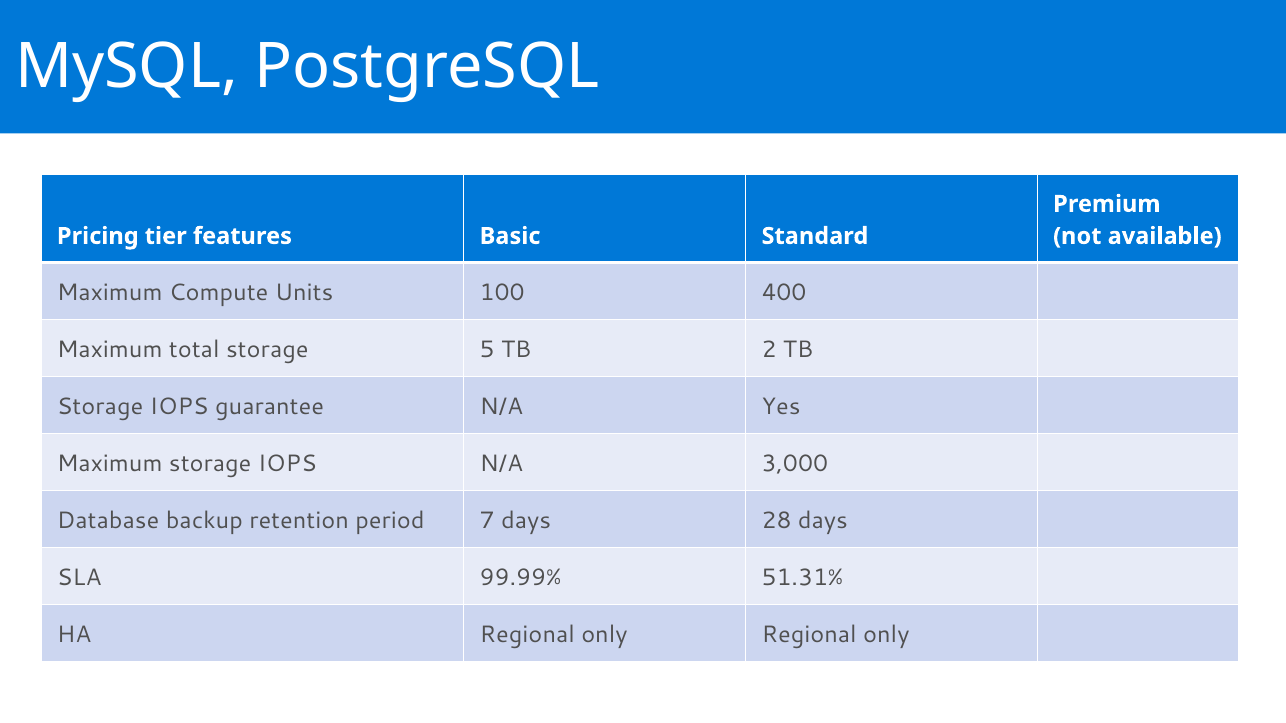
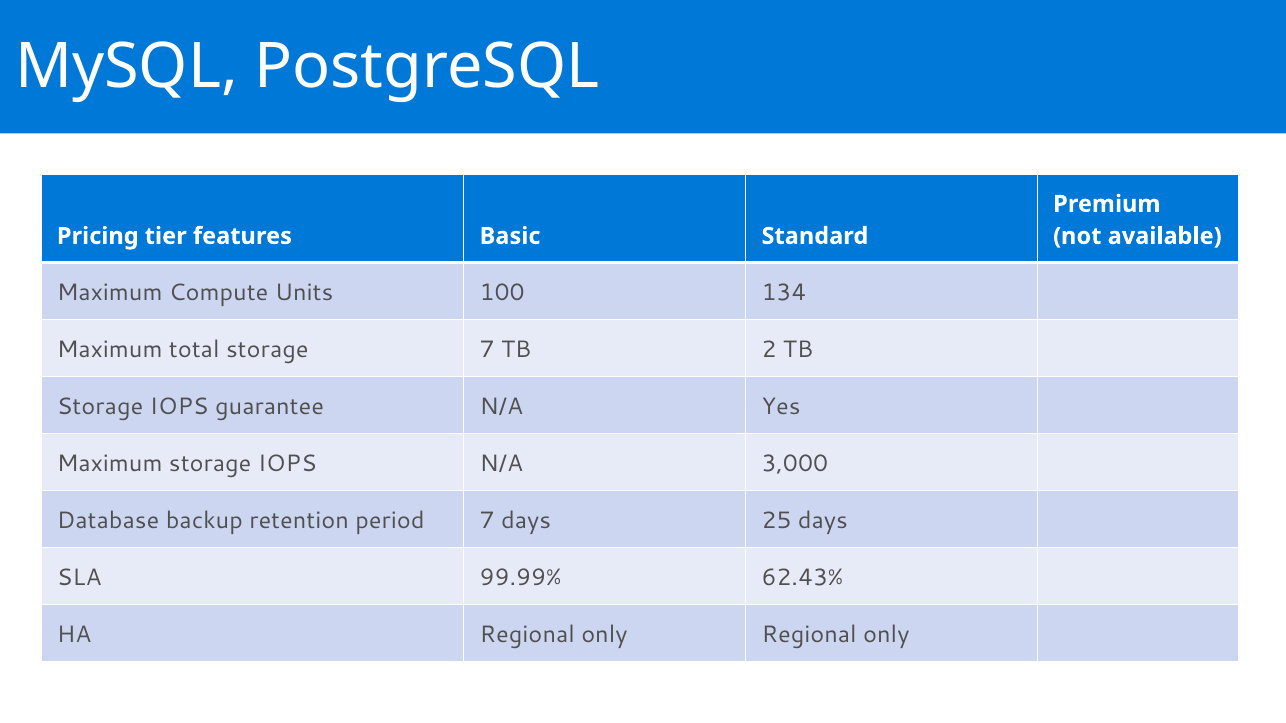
400: 400 -> 134 (784, 293)
storage 5: 5 -> 7 (487, 350)
28: 28 -> 25 (777, 521)
51.31%: 51.31% -> 62.43% (802, 578)
